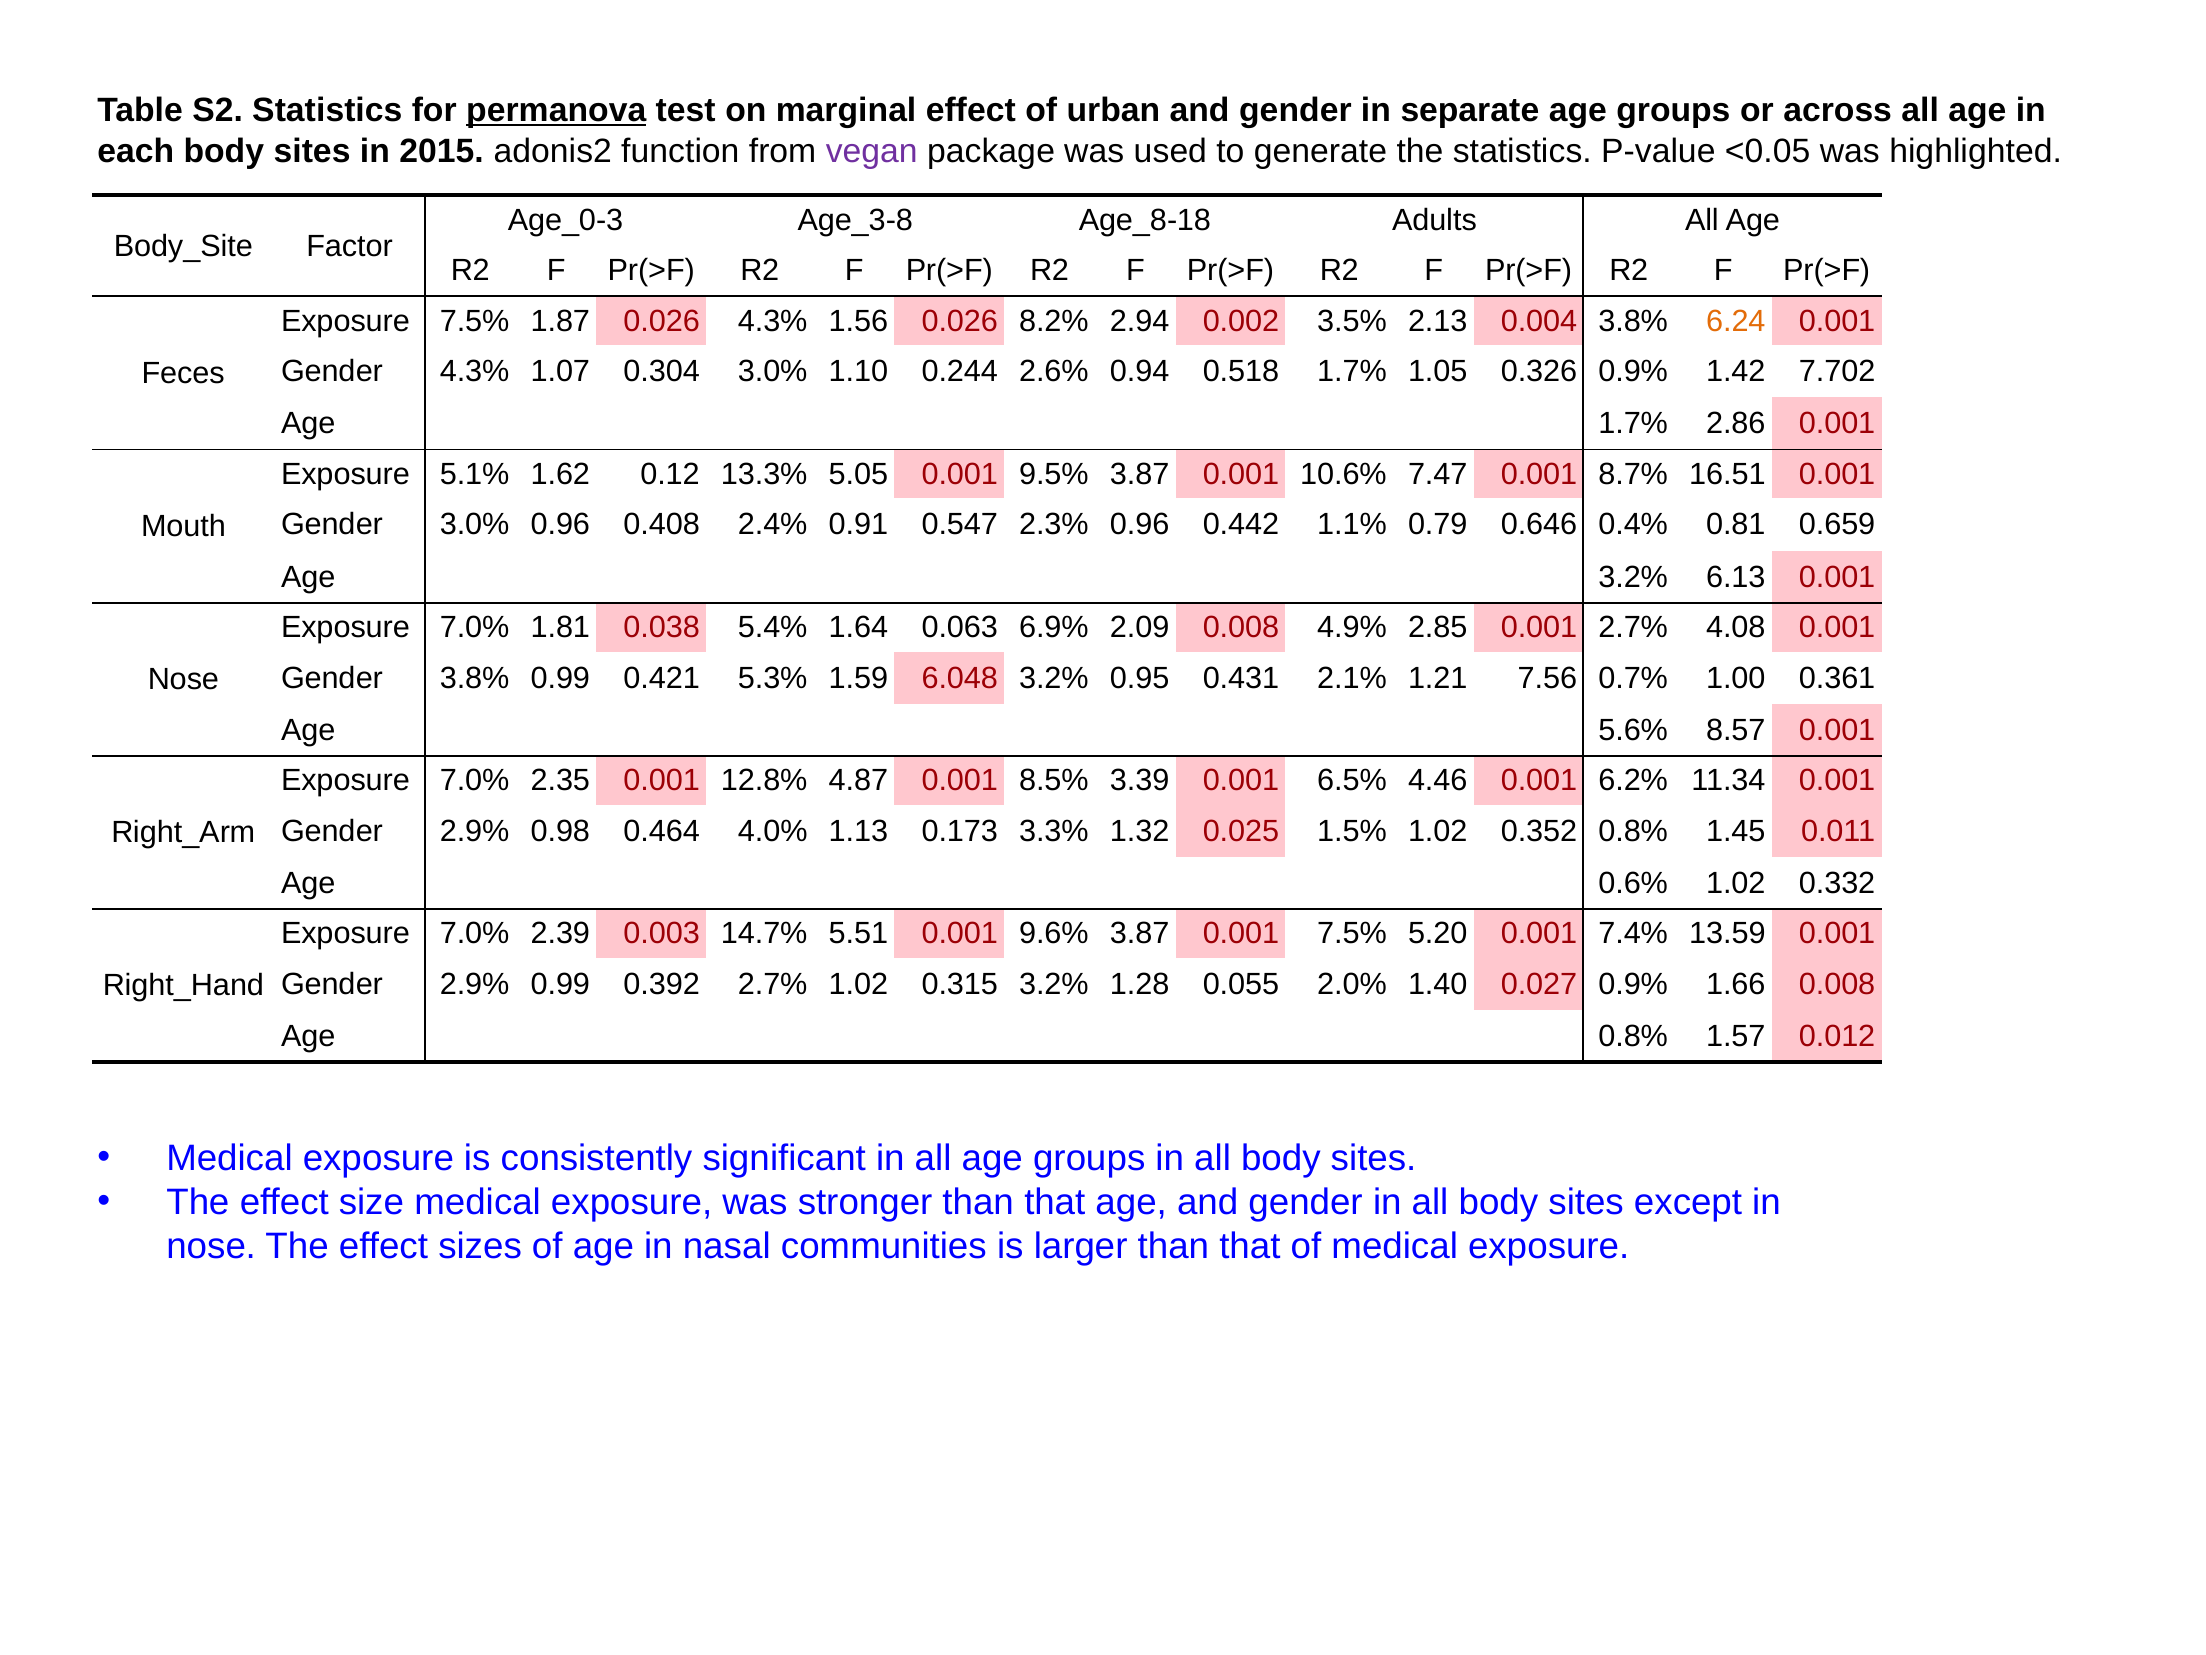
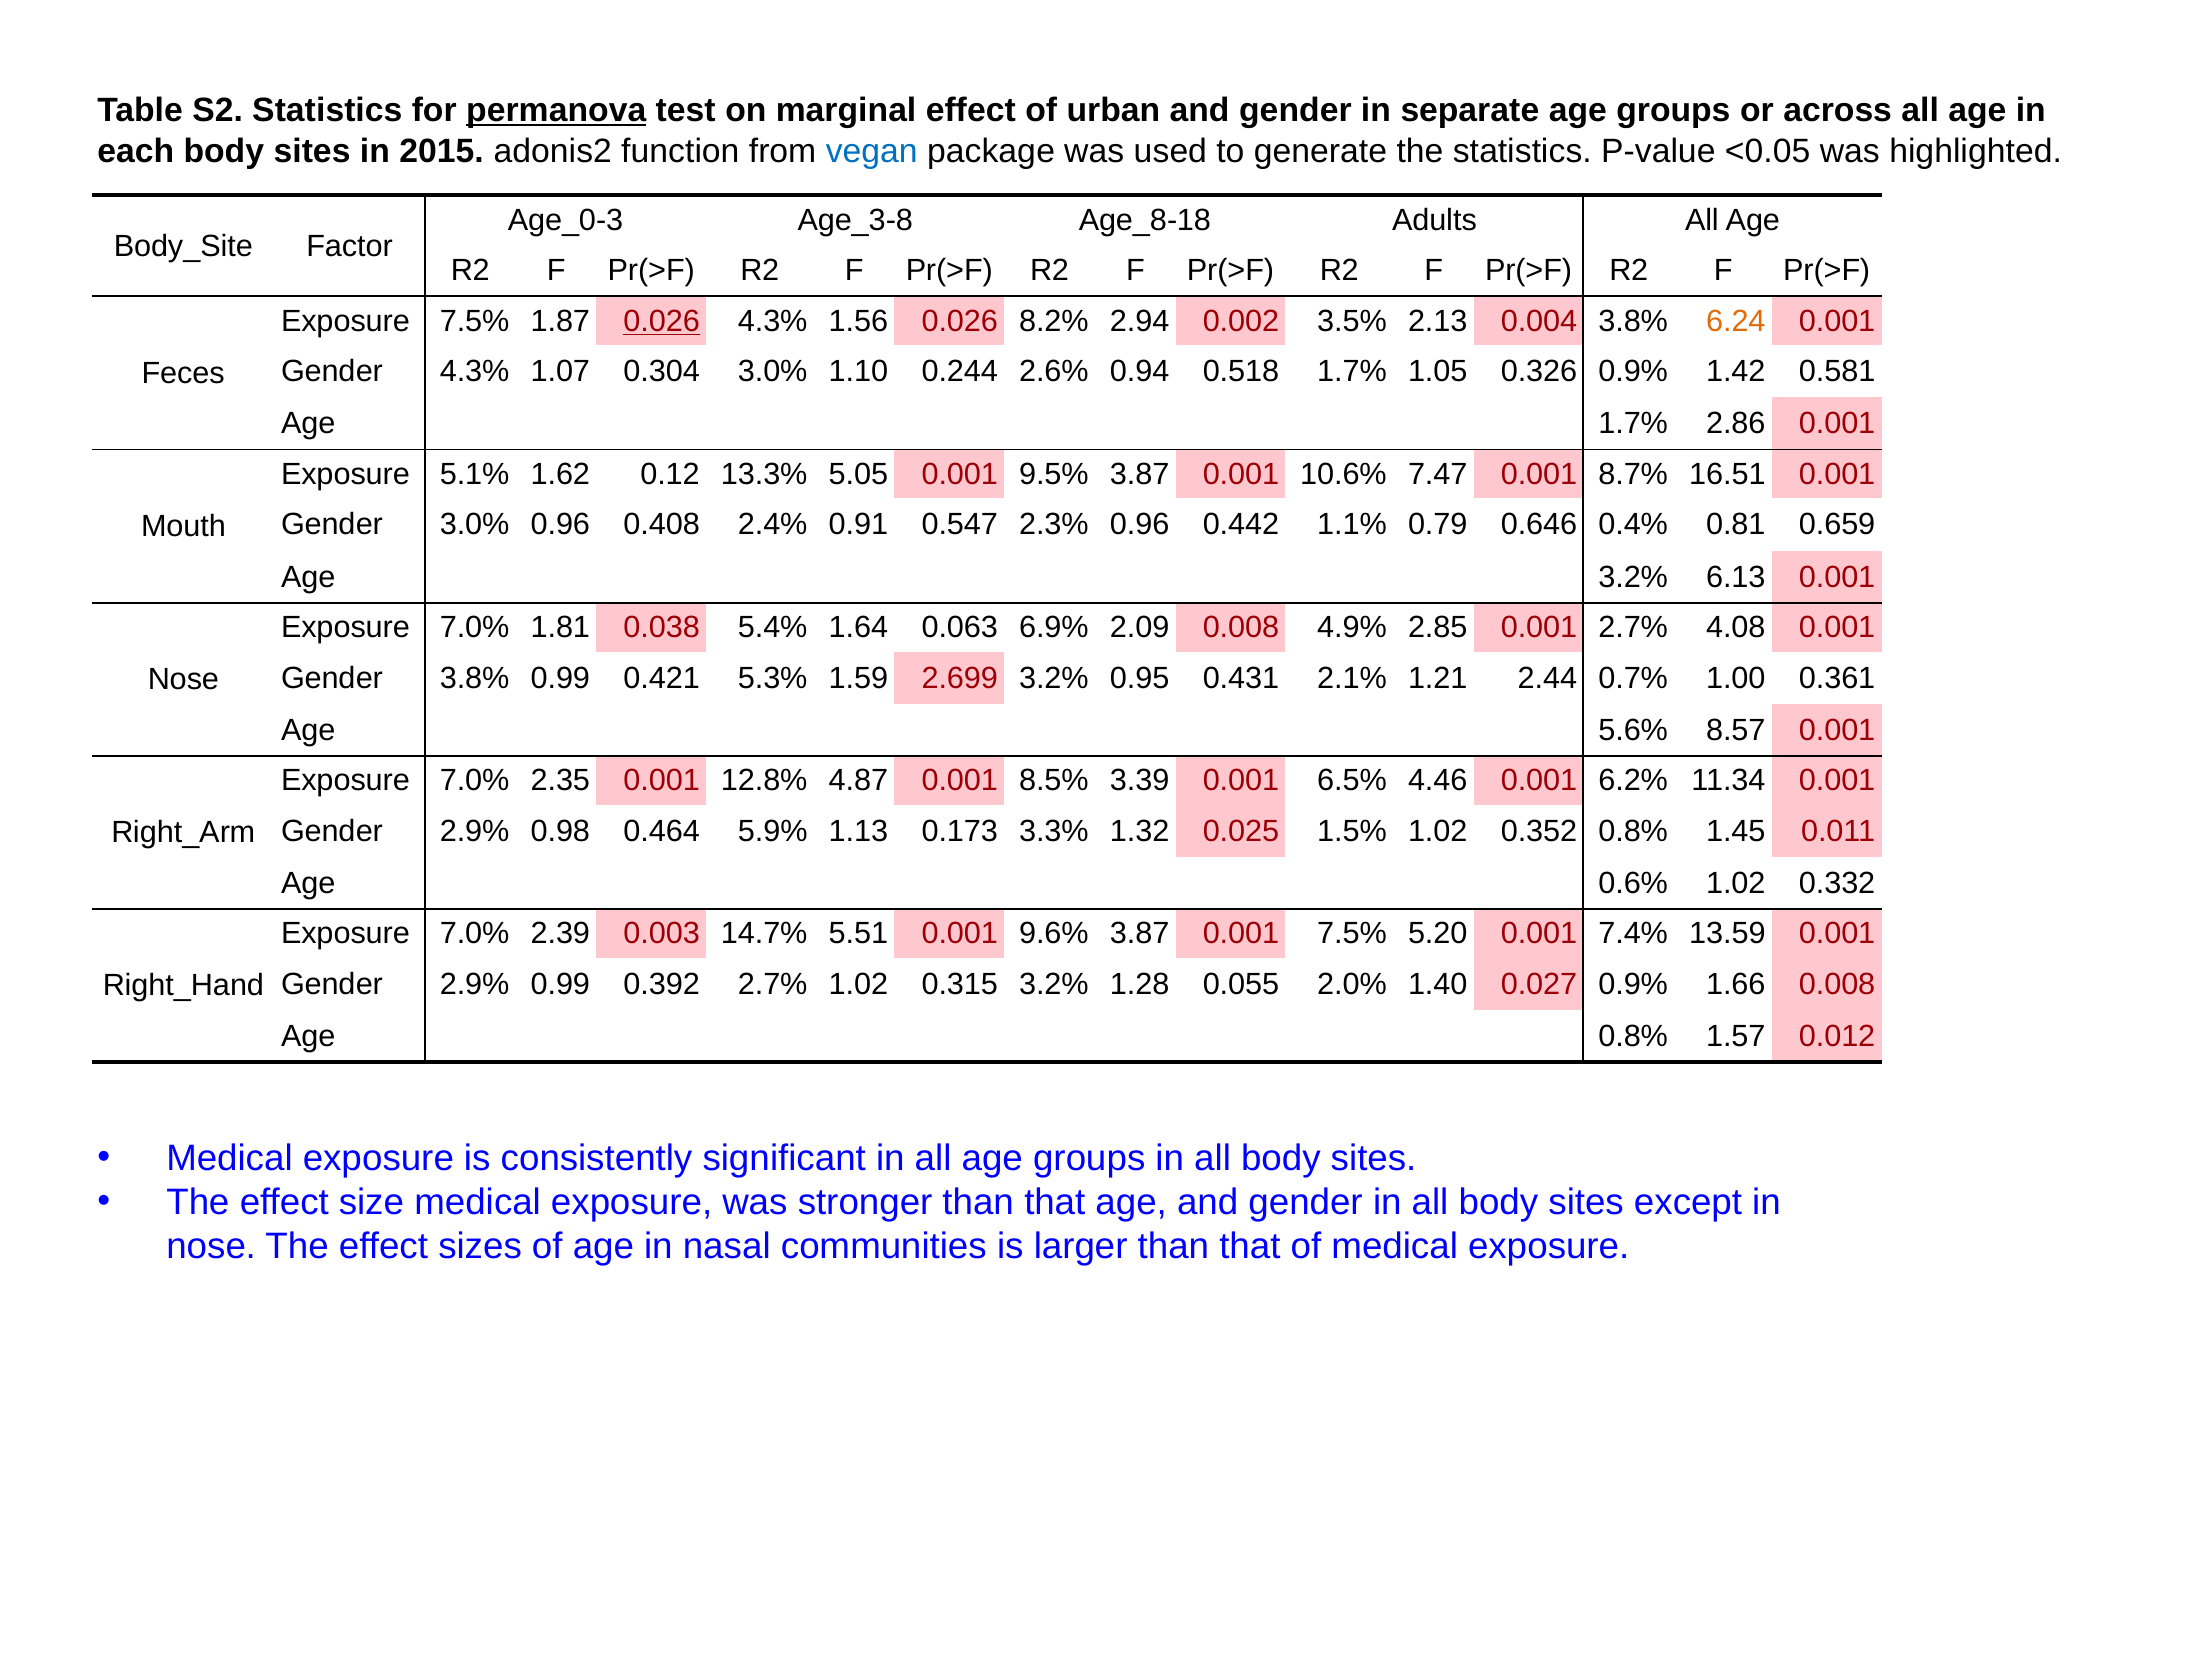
vegan colour: purple -> blue (872, 151)
0.026 underline: none -> present (662, 321)
7.702: 7.702 -> 0.581 (1837, 372)
6.048: 6.048 -> 2.699 (960, 678)
7.56: 7.56 -> 2.44 (1547, 678)
4.0%: 4.0% -> 5.9% (773, 831)
